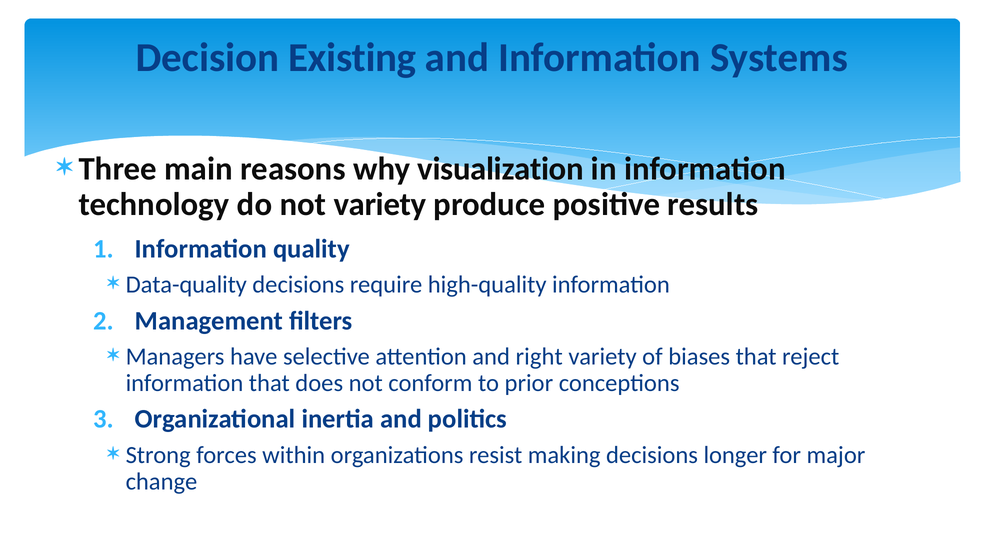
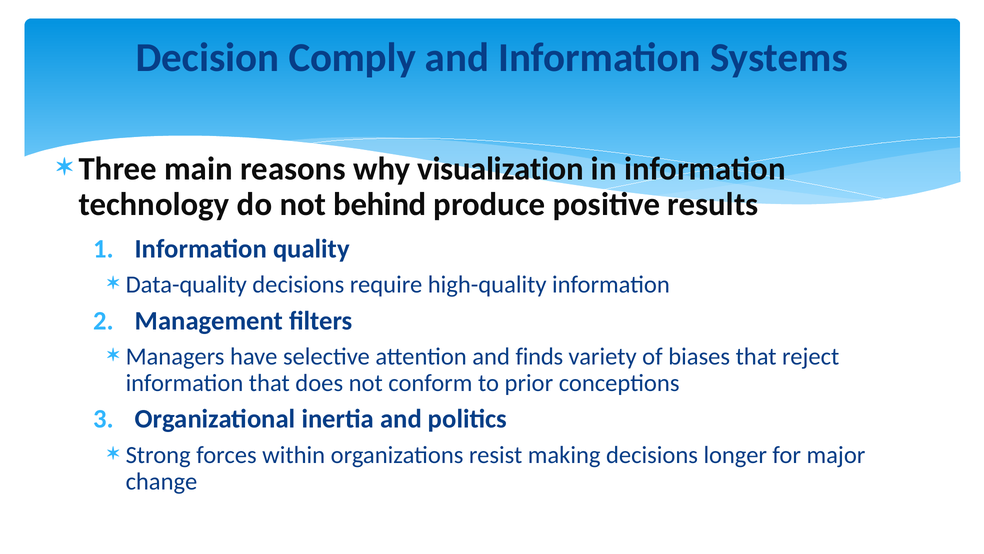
Existing: Existing -> Comply (352, 58)
not variety: variety -> behind (380, 204)
right: right -> finds (539, 356)
